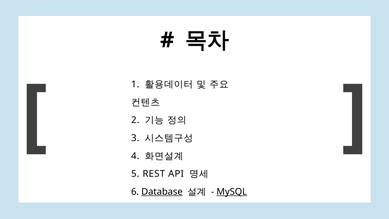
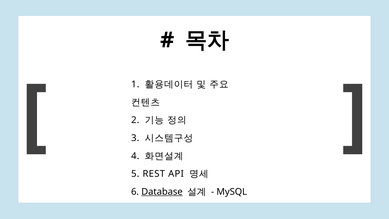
MySQL underline: present -> none (232, 192)
